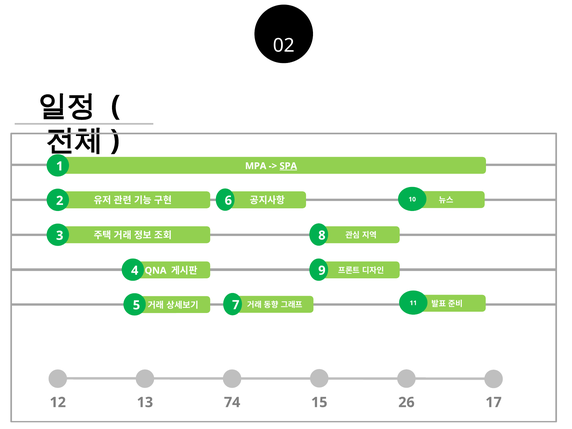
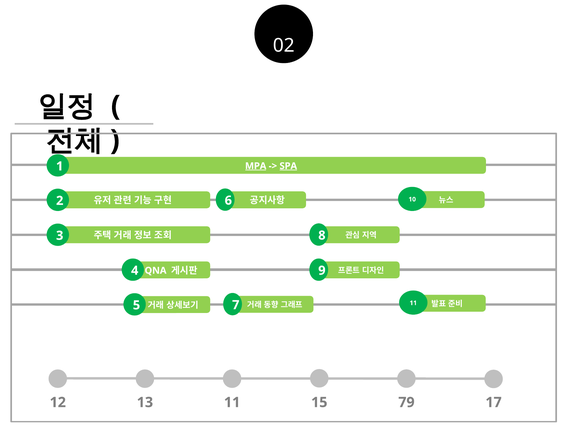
MPA underline: none -> present (256, 166)
13 74: 74 -> 11 (232, 402)
26: 26 -> 79 (406, 402)
